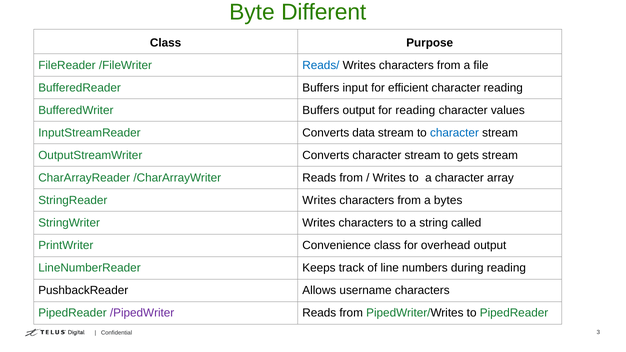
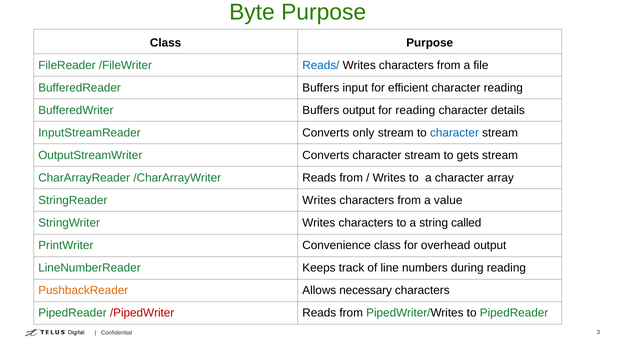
Byte Different: Different -> Purpose (324, 12)
values: values -> details (508, 110)
data: data -> only (363, 133)
bytes: bytes -> value (448, 200)
PushbackReader colour: black -> orange (83, 291)
username: username -> necessary (366, 291)
/PipedWriter colour: purple -> red (142, 313)
